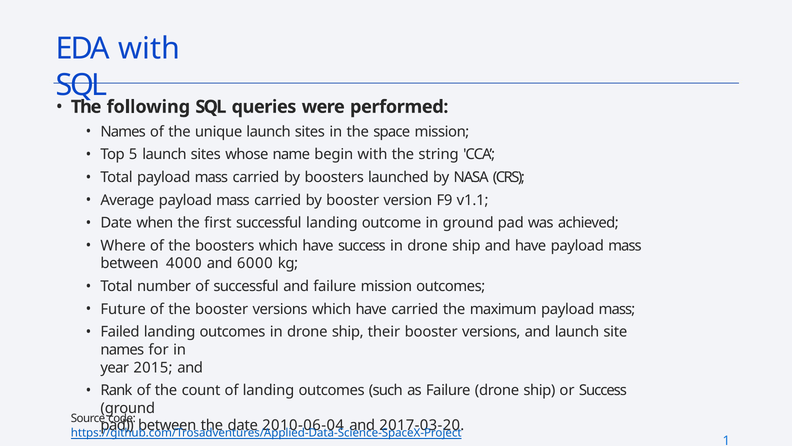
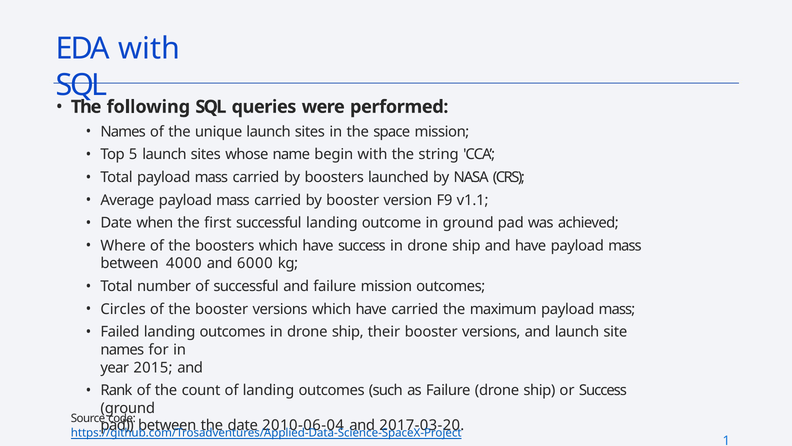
Future: Future -> Circles (123, 309)
